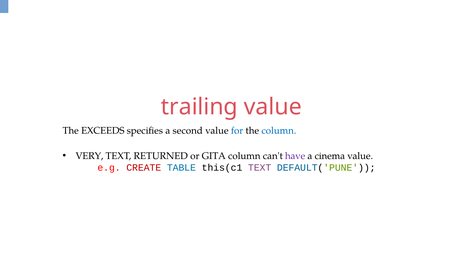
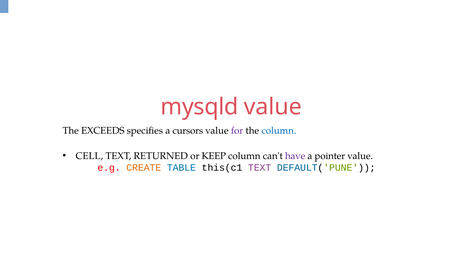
trailing: trailing -> mysqld (200, 107)
second: second -> cursors (188, 131)
for colour: blue -> purple (237, 131)
VERY: VERY -> CELL (89, 156)
GITA: GITA -> KEEP (214, 156)
cinema: cinema -> pointer (330, 156)
CREATE colour: red -> orange (144, 168)
